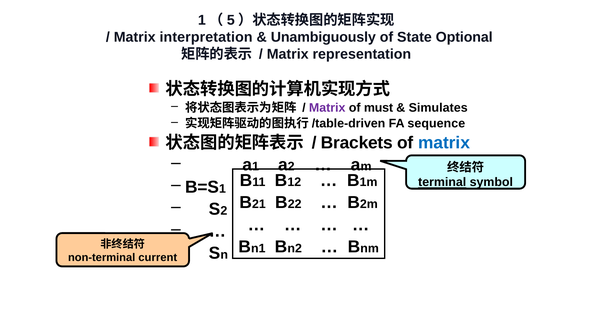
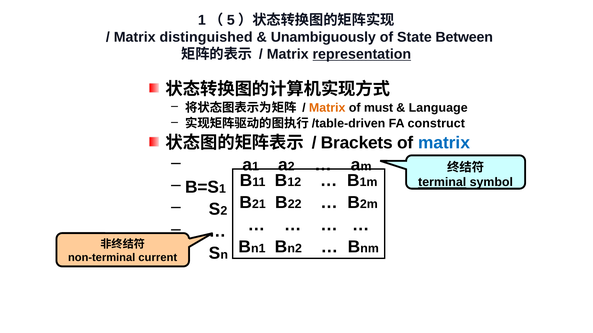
interpretation: interpretation -> distinguished (206, 37)
Optional: Optional -> Between (464, 37)
representation underline: none -> present (362, 54)
Matrix colour: purple -> orange (327, 108)
Simulates: Simulates -> Language (438, 108)
sequence: sequence -> construct (436, 124)
